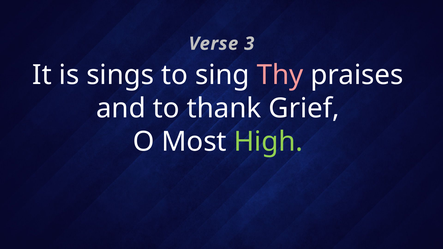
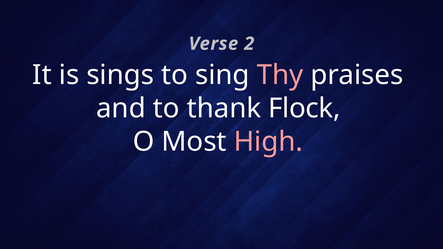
3: 3 -> 2 (249, 44)
Grief: Grief -> Flock (304, 108)
High colour: light green -> pink (268, 142)
